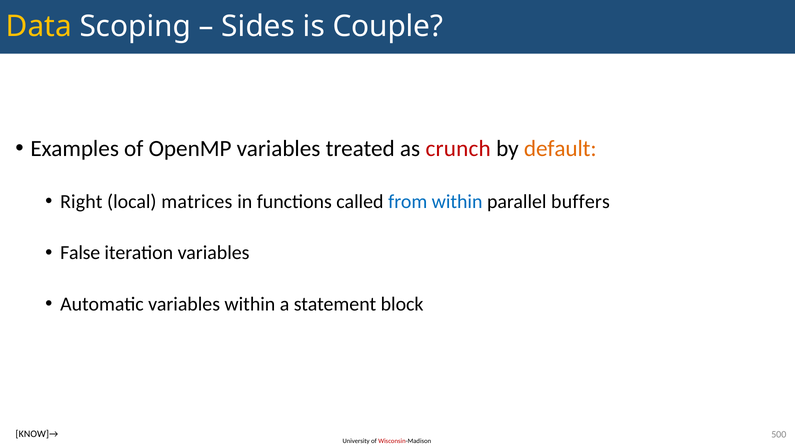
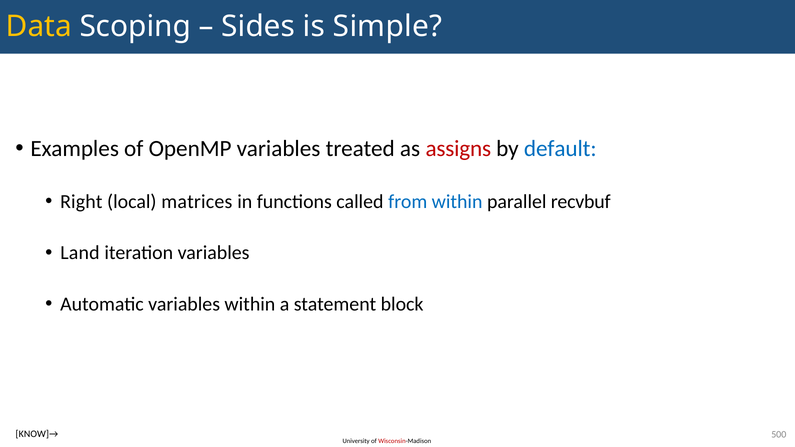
Couple: Couple -> Simple (388, 27)
crunch: crunch -> assigns (458, 149)
default colour: orange -> blue (560, 149)
buffers: buffers -> recvbuf (581, 202)
False: False -> Land (80, 253)
